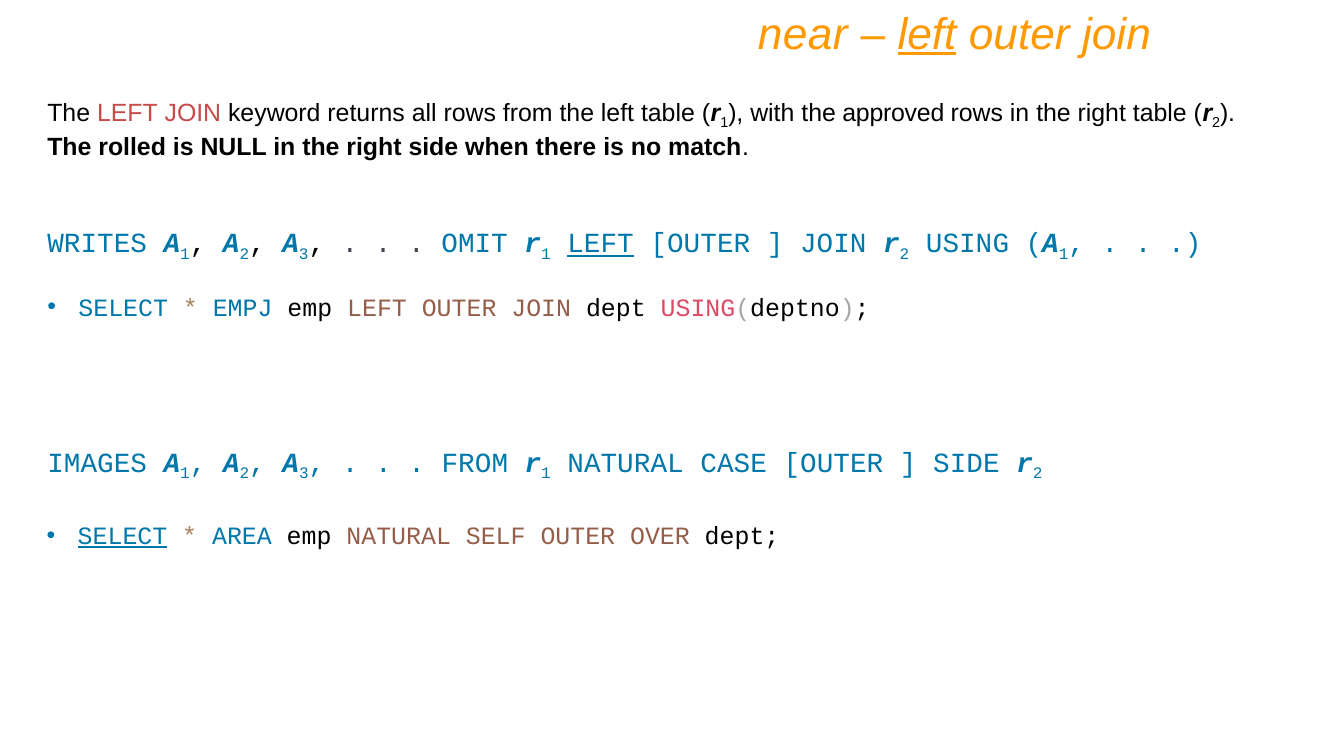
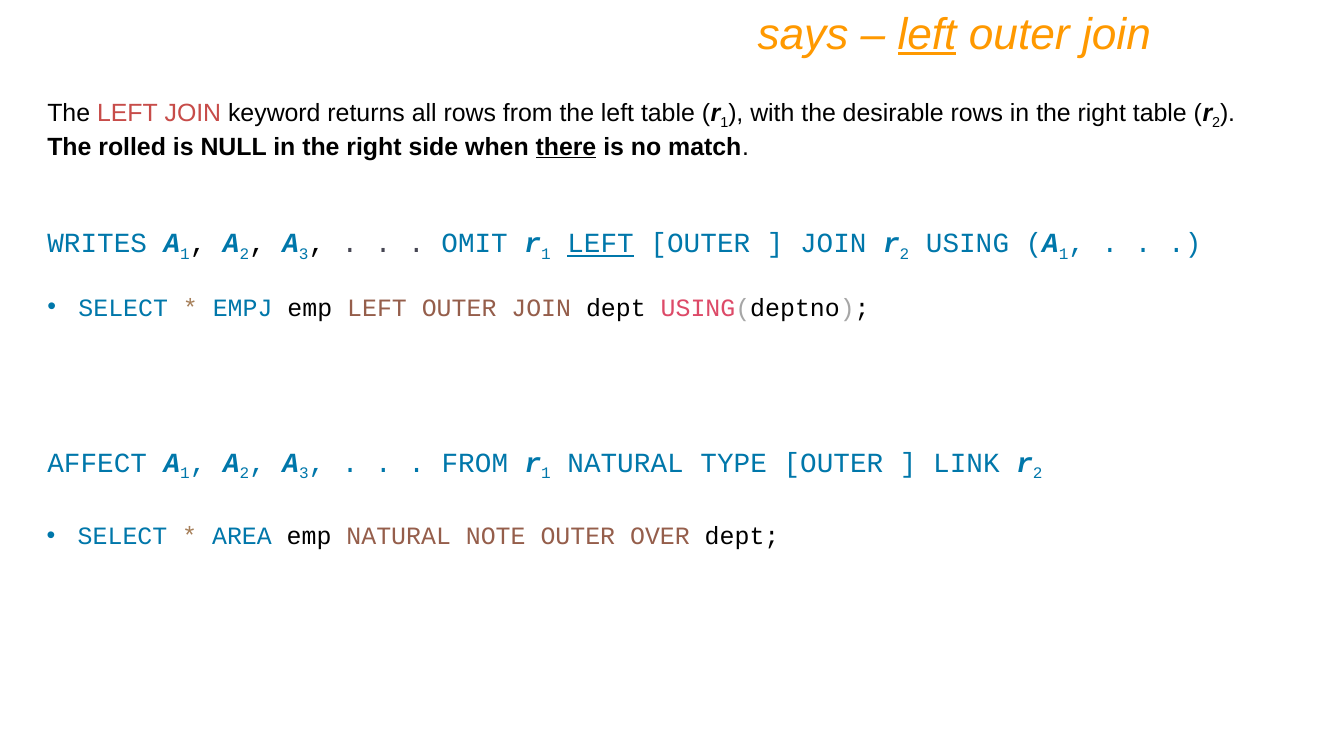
near: near -> says (803, 35)
approved: approved -> desirable (893, 113)
there underline: none -> present (566, 147)
IMAGES: IMAGES -> AFFECT (97, 463)
CASE: CASE -> TYPE (734, 463)
SIDE: SIDE -> LINK (966, 463)
SELECT underline: present -> none (123, 536)
SELF: SELF -> NOTE (496, 536)
